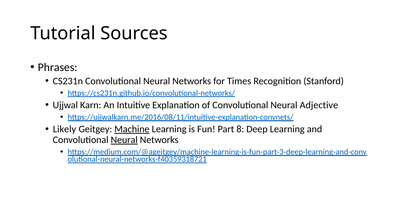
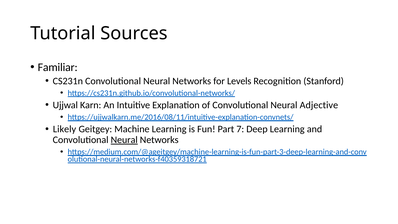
Phrases: Phrases -> Familiar (58, 67)
Times: Times -> Levels (239, 81)
Machine underline: present -> none (132, 129)
8: 8 -> 7 (240, 129)
